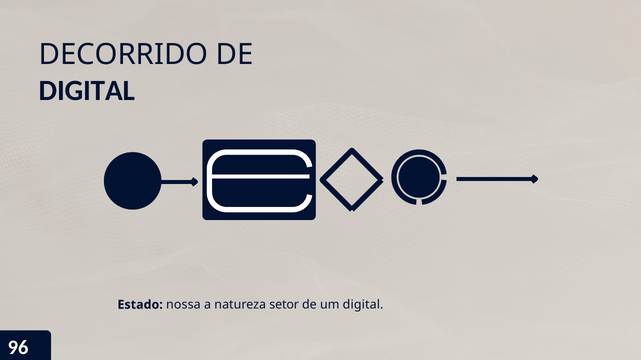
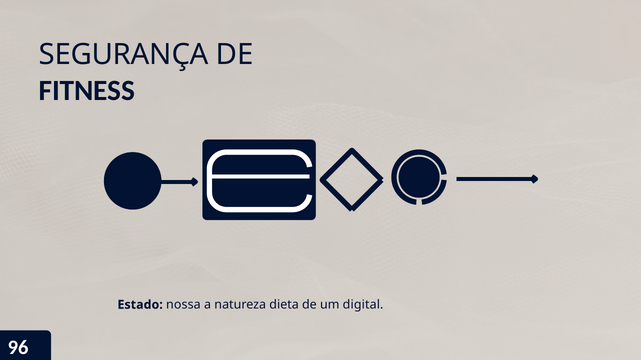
DECORRIDO: DECORRIDO -> SEGURANÇA (124, 54)
DIGITAL: DIGITAL -> FITNESS (87, 91)
setor: setor -> dieta (284, 305)
